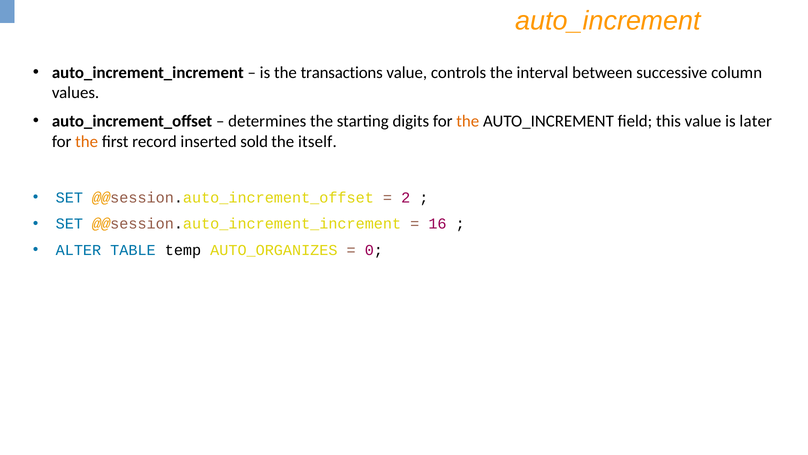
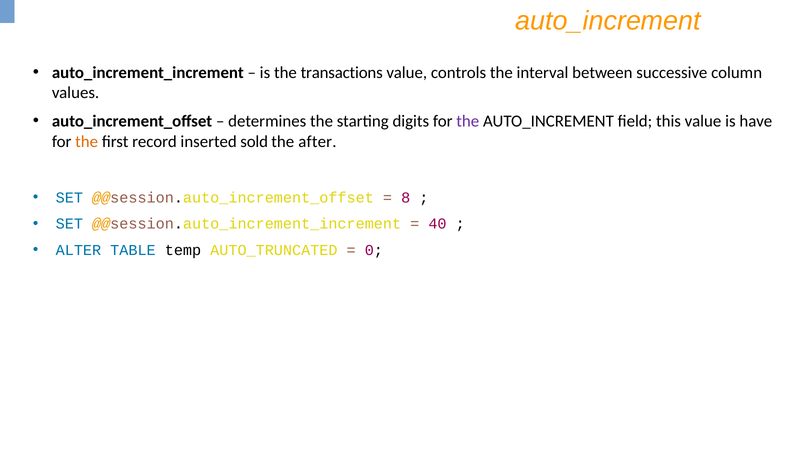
the colour: orange -> purple (468, 121)
later: later -> have (756, 121)
itself: itself -> after (317, 141)
2: 2 -> 8 (406, 197)
16: 16 -> 40 (437, 224)
AUTO_ORGANIZES: AUTO_ORGANIZES -> AUTO_TRUNCATED (274, 250)
